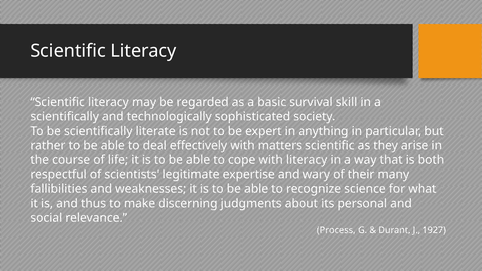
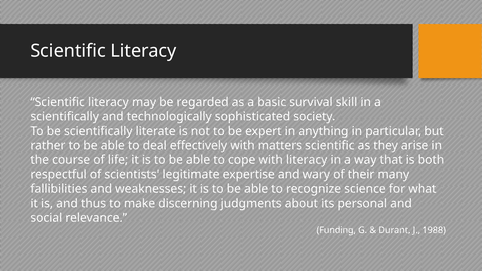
Process: Process -> Funding (336, 230)
1927: 1927 -> 1988 (434, 230)
